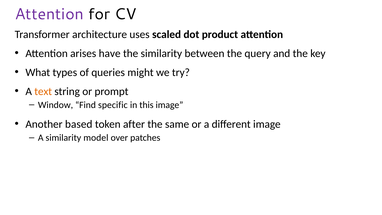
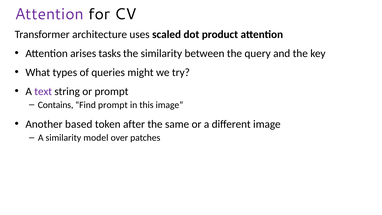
have: have -> tasks (110, 53)
text colour: orange -> purple (43, 91)
Window: Window -> Contains (56, 105)
Find specific: specific -> prompt (113, 105)
